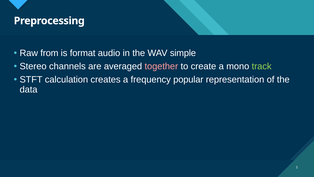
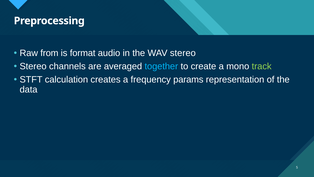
WAV simple: simple -> stereo (183, 53)
together colour: pink -> light blue (161, 66)
popular: popular -> params (188, 79)
